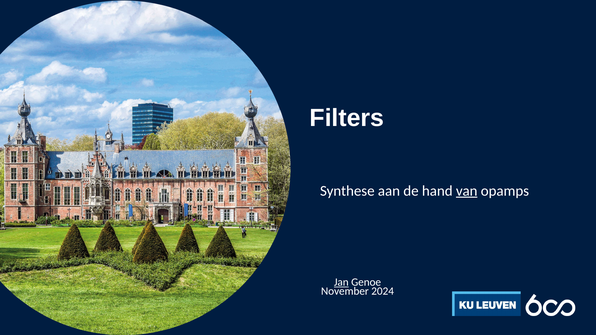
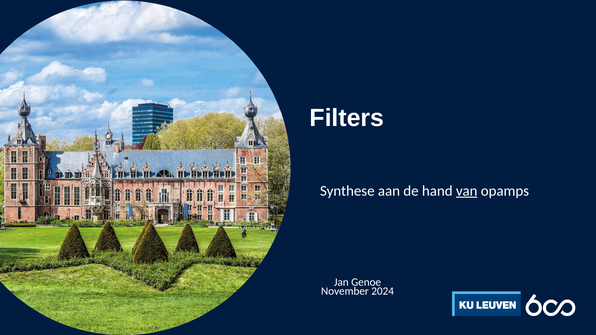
Jan underline: present -> none (341, 282)
